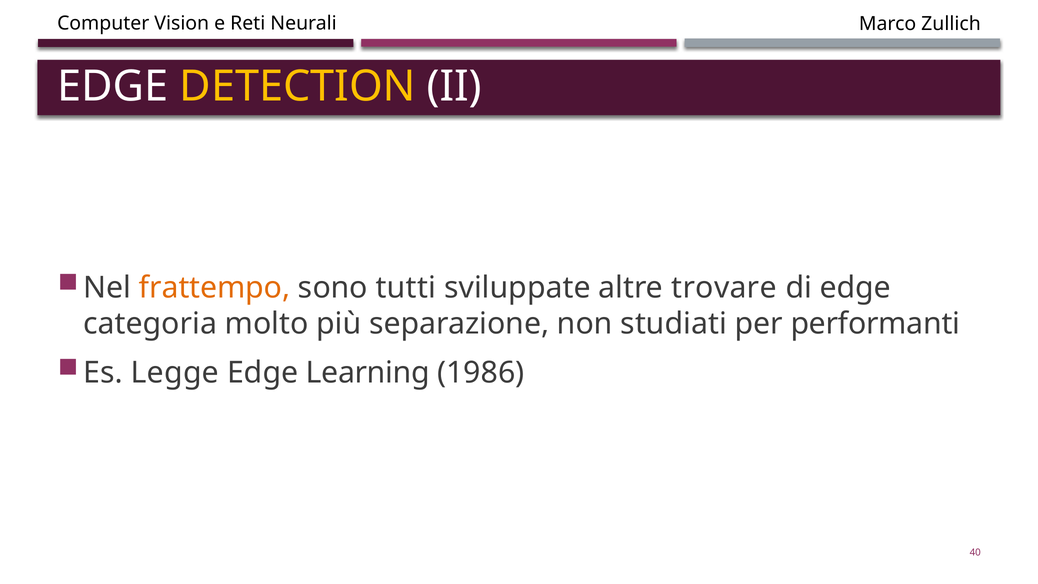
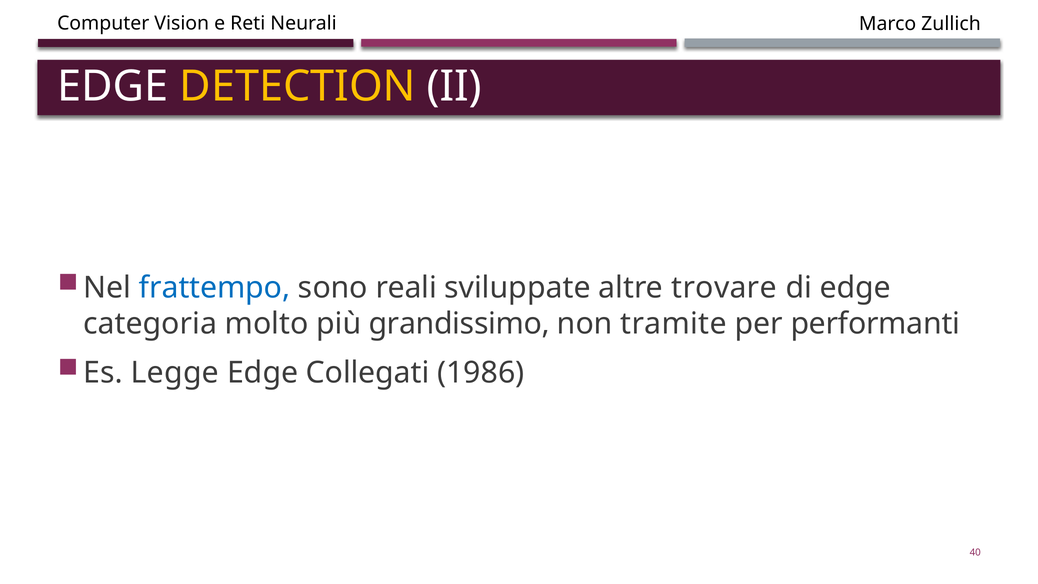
frattempo colour: orange -> blue (215, 287)
tutti: tutti -> reali (406, 287)
separazione: separazione -> grandissimo (459, 324)
studiati: studiati -> tramite (674, 324)
Learning: Learning -> Collegati (368, 373)
